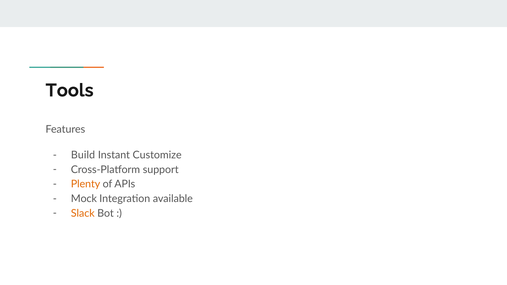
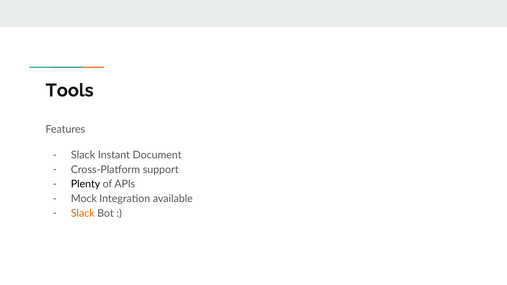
Build: Build -> Slack (83, 155)
Customize: Customize -> Document (157, 155)
Plenty colour: orange -> black (86, 184)
